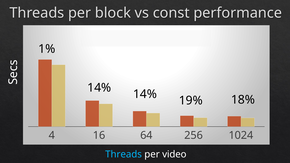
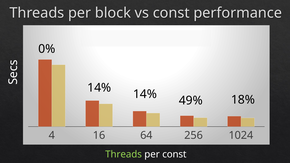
1%: 1% -> 0% (47, 49)
19%: 19% -> 49% (191, 101)
Threads colour: light blue -> light green (124, 154)
per video: video -> const (174, 154)
